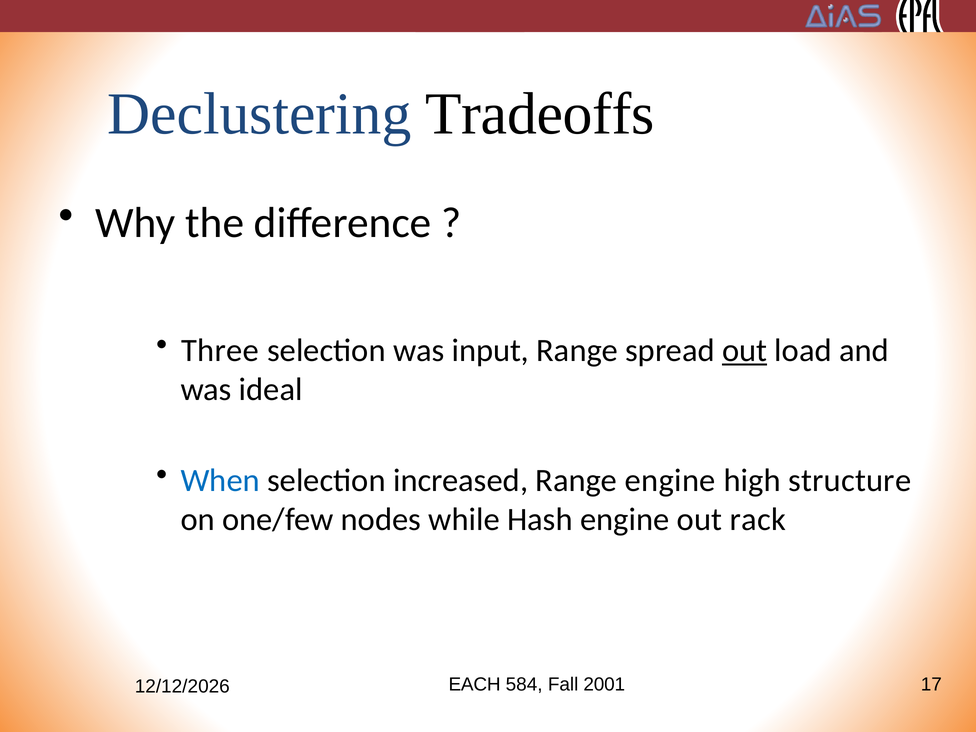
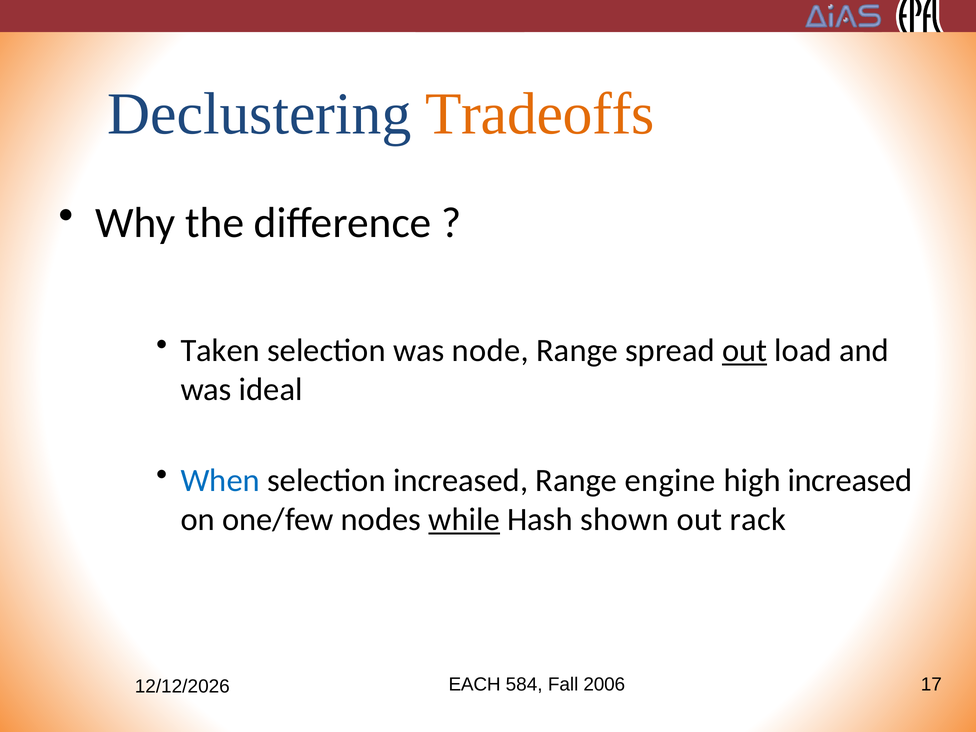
Tradeoffs colour: black -> orange (540, 114)
Three: Three -> Taken (220, 350)
input: input -> node (490, 350)
high structure: structure -> increased (850, 480)
while underline: none -> present (464, 519)
Hash engine: engine -> shown (625, 519)
2001: 2001 -> 2006 (604, 684)
